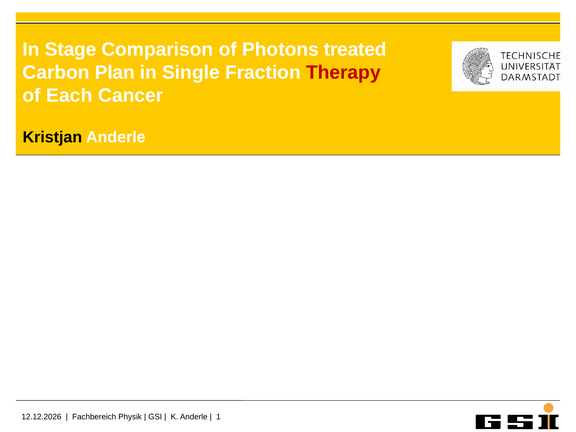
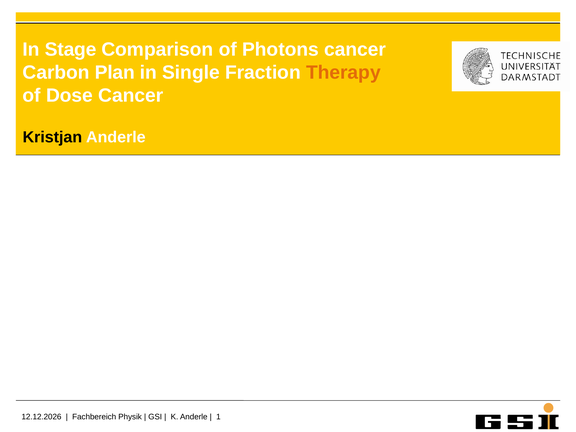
Photons treated: treated -> cancer (355, 50)
Therapy colour: red -> orange (343, 73)
Each: Each -> Dose (69, 96)
